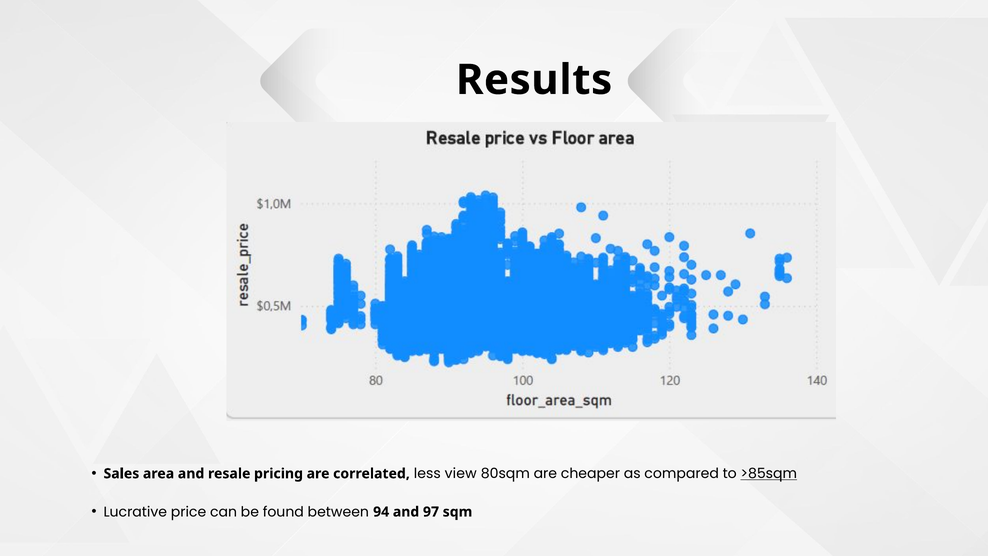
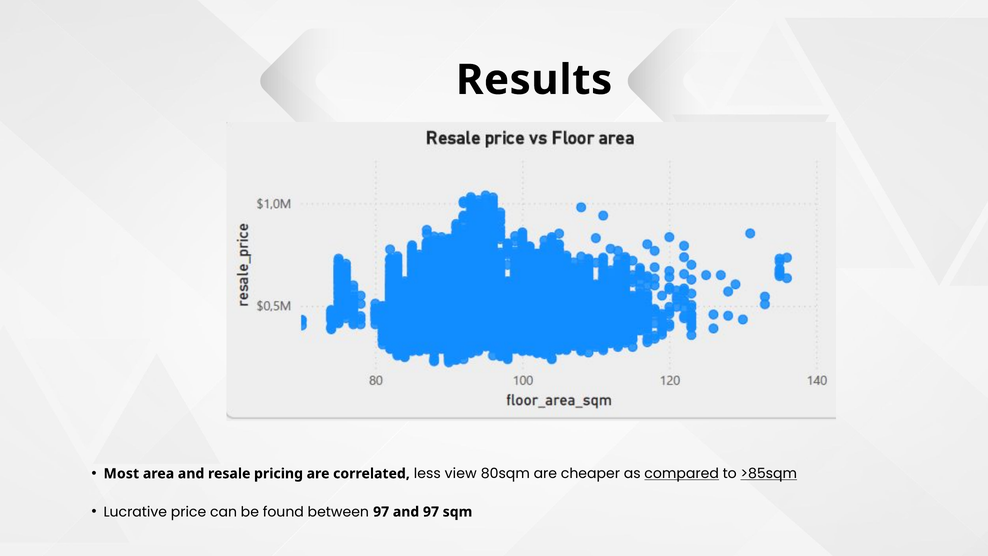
Sales: Sales -> Most (121, 473)
compared underline: none -> present (682, 473)
between 94: 94 -> 97 (381, 512)
